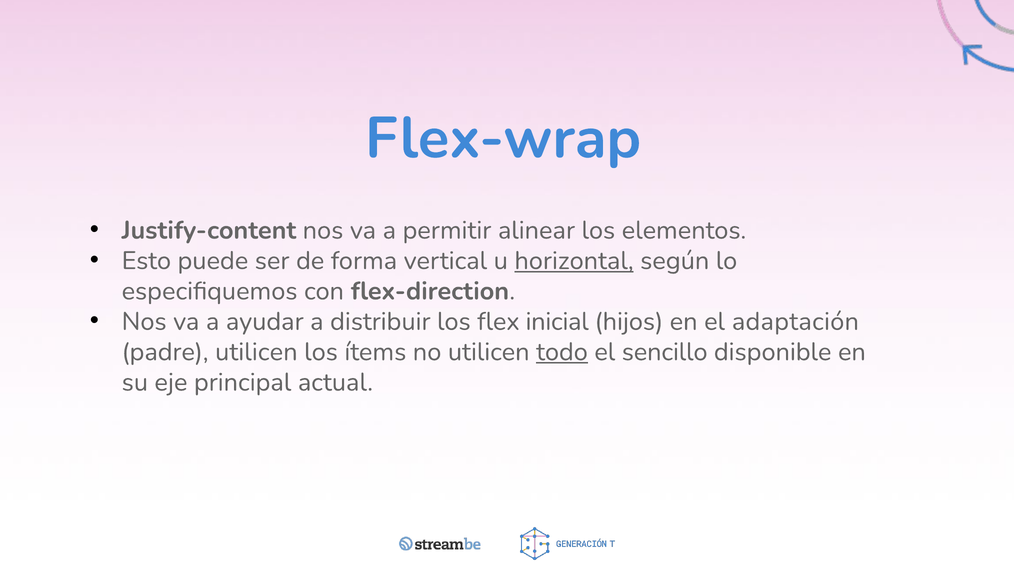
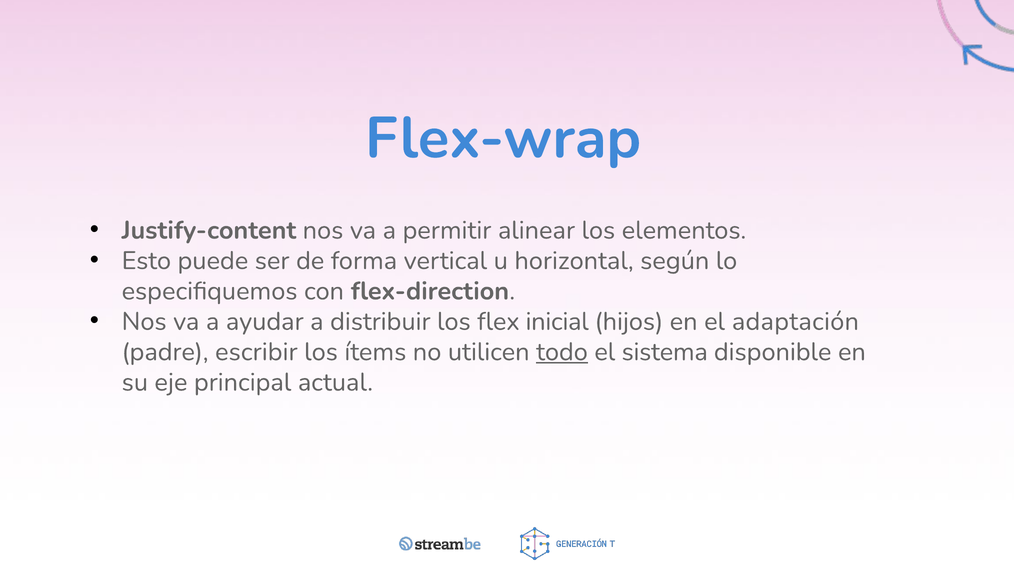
horizontal underline: present -> none (574, 261)
padre utilicen: utilicen -> escribir (256, 352)
sencillo: sencillo -> sistema (665, 352)
